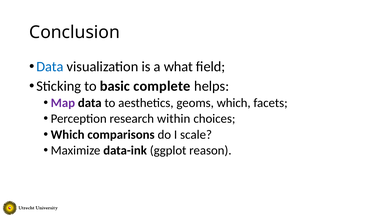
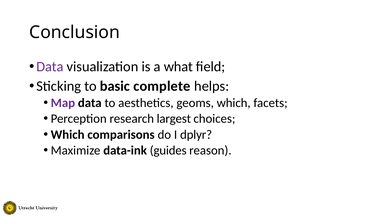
Data colour: blue -> purple (50, 66)
within: within -> largest (174, 118)
scale: scale -> dplyr (196, 134)
ggplot: ggplot -> guides (168, 150)
